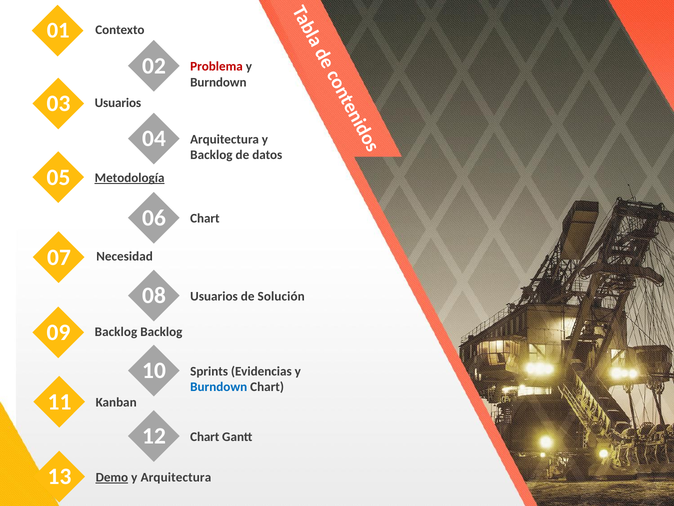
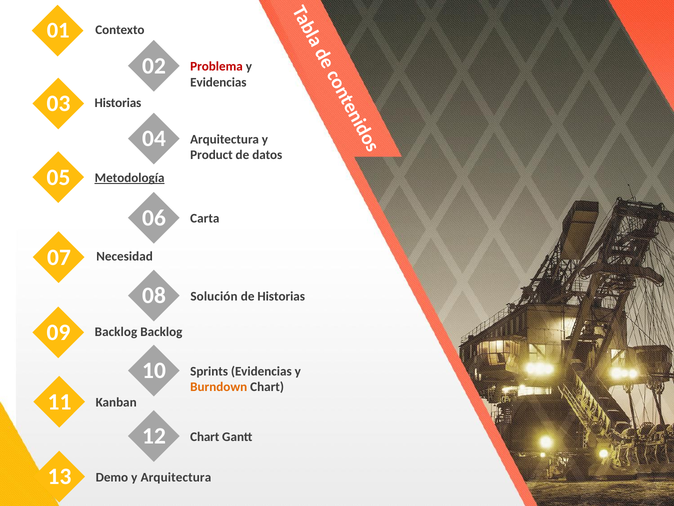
Burndown: Burndown -> Evidencias (218, 82)
Usuarios: Usuarios -> Historias (118, 103)
Backlog: Backlog -> Product (211, 155)
Chart: Chart -> Carta (205, 218)
Usuarios: Usuarios -> Solución (214, 296)
de Solución: Solución -> Historias (281, 296)
Burndown colour: blue -> orange (219, 387)
Demo underline: present -> none (112, 477)
